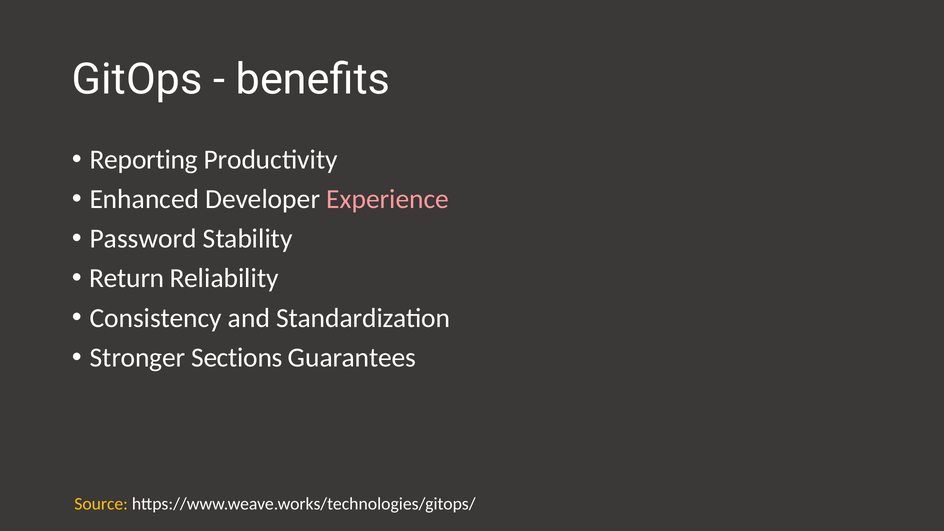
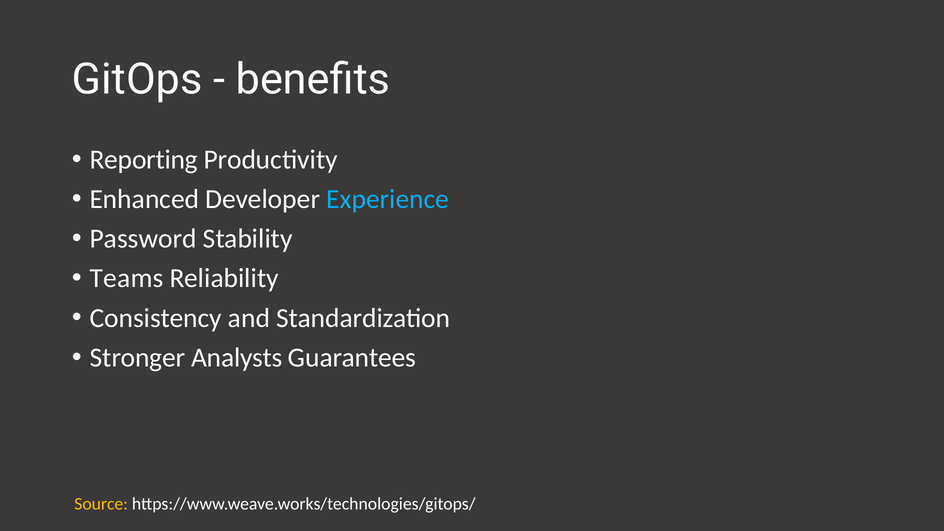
Experience colour: pink -> light blue (388, 199)
Return: Return -> Teams (127, 278)
Sections: Sections -> Analysts (237, 358)
